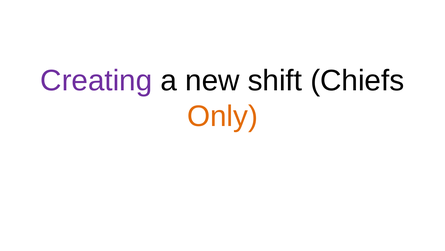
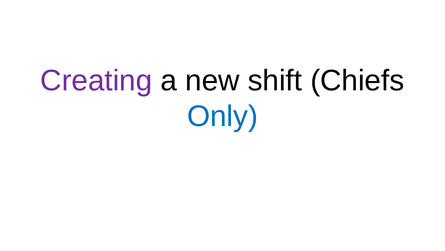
Only colour: orange -> blue (222, 116)
